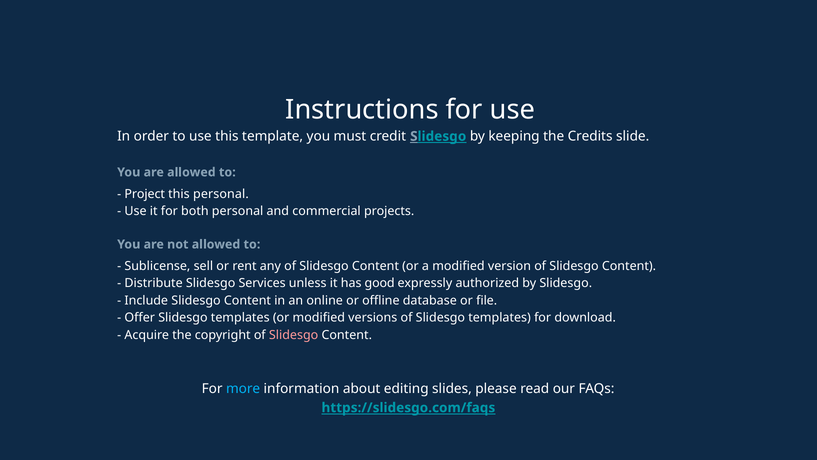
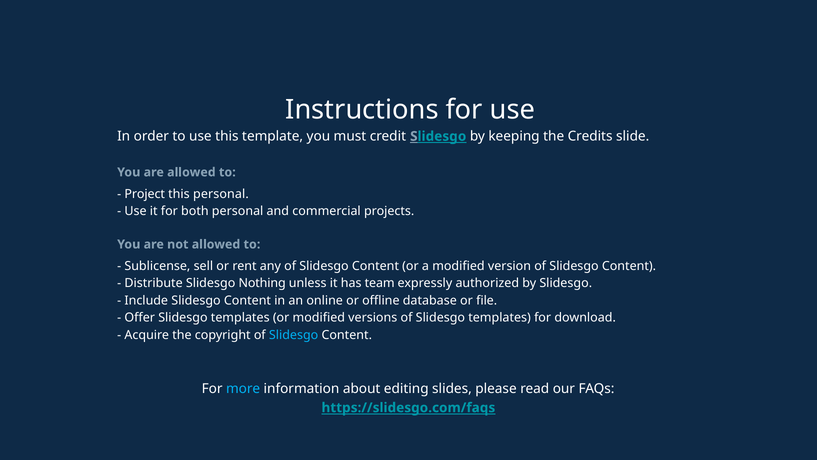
Services: Services -> Nothing (262, 283)
good: good -> team (380, 283)
Slidesgo colour: pink -> light blue (294, 335)
